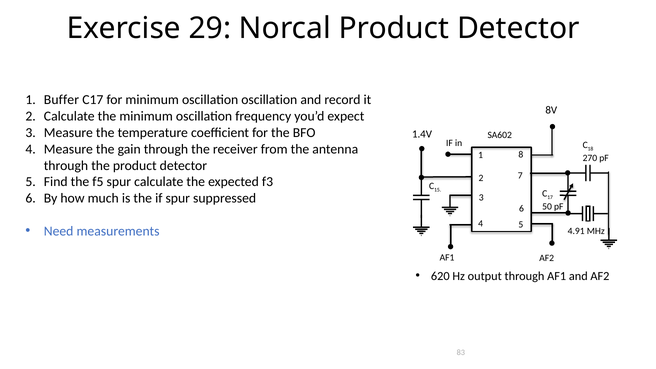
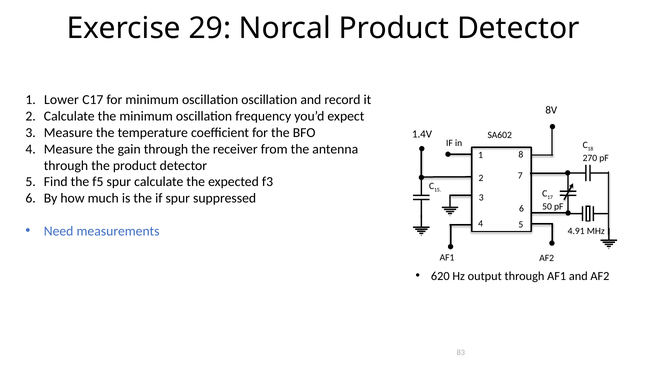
Buffer: Buffer -> Lower (61, 100)
